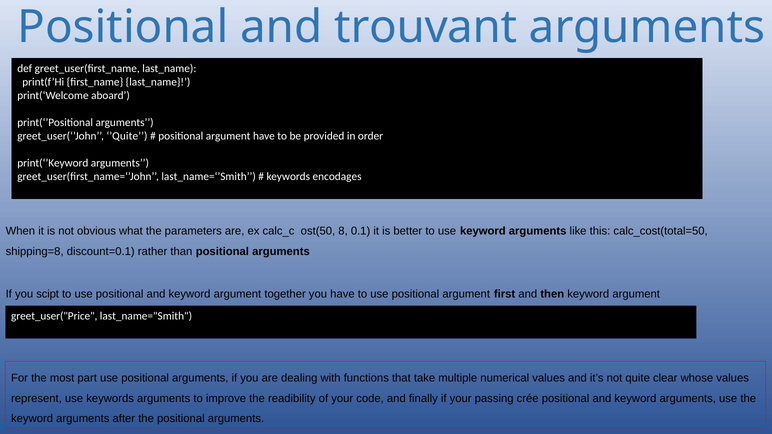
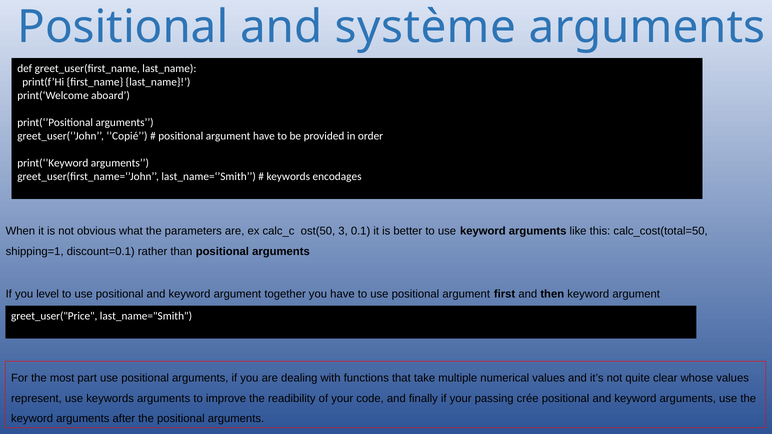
trouvant: trouvant -> système (425, 27)
’Quite: ’Quite -> ’Copié (127, 136)
8: 8 -> 3 (343, 231)
shipping=8: shipping=8 -> shipping=1 (35, 252)
scipt: scipt -> level (48, 294)
